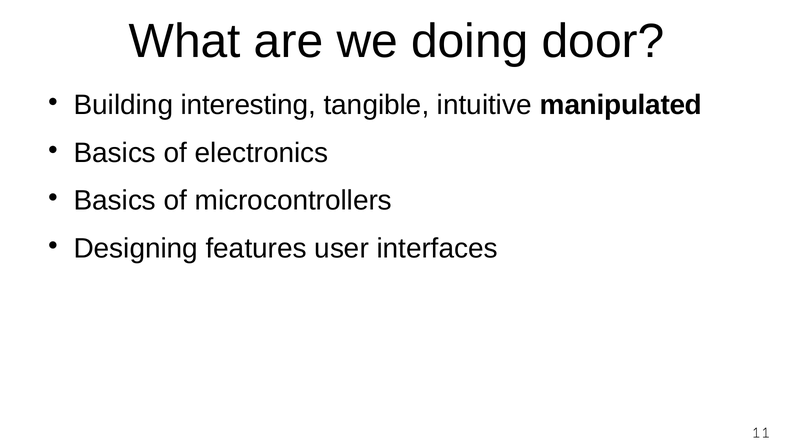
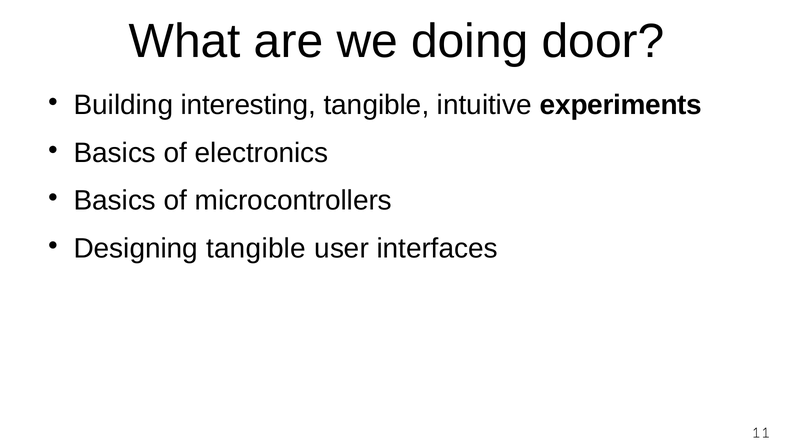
manipulated: manipulated -> experiments (621, 105)
Designing features: features -> tangible (256, 248)
